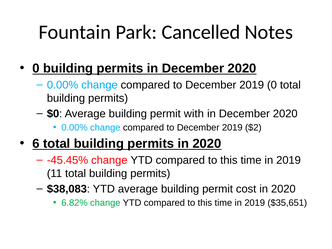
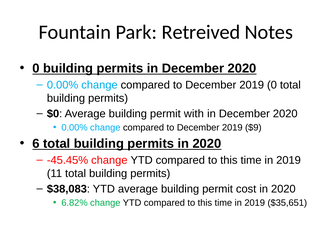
Cancelled: Cancelled -> Retreived (201, 32)
$2: $2 -> $9 (253, 128)
